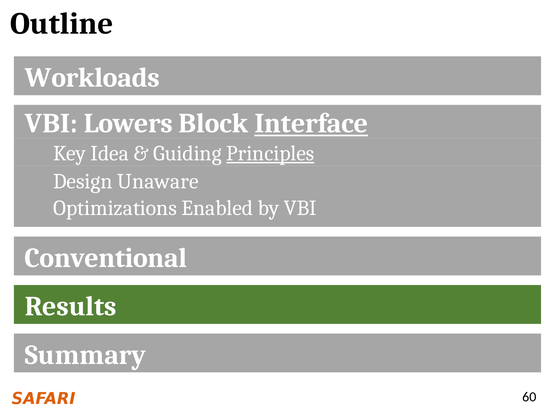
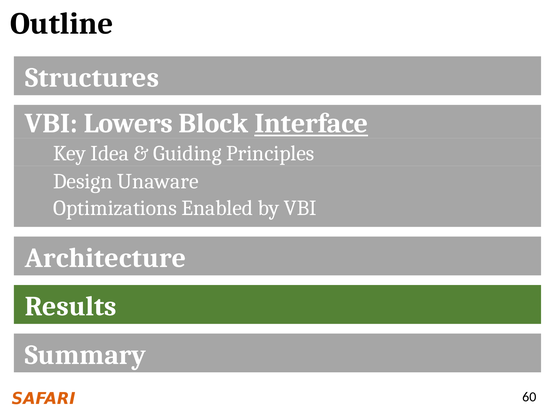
Workloads: Workloads -> Structures (92, 78)
Principles underline: present -> none (270, 154)
Conventional: Conventional -> Architecture (106, 258)
